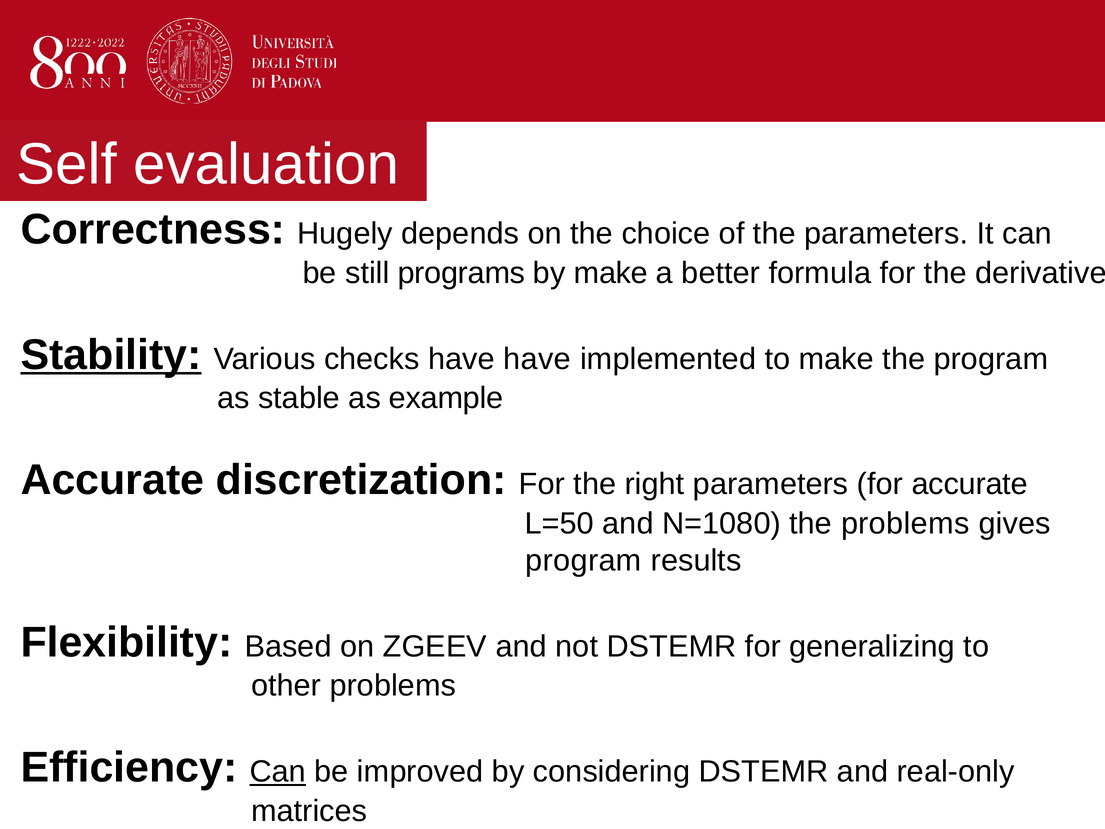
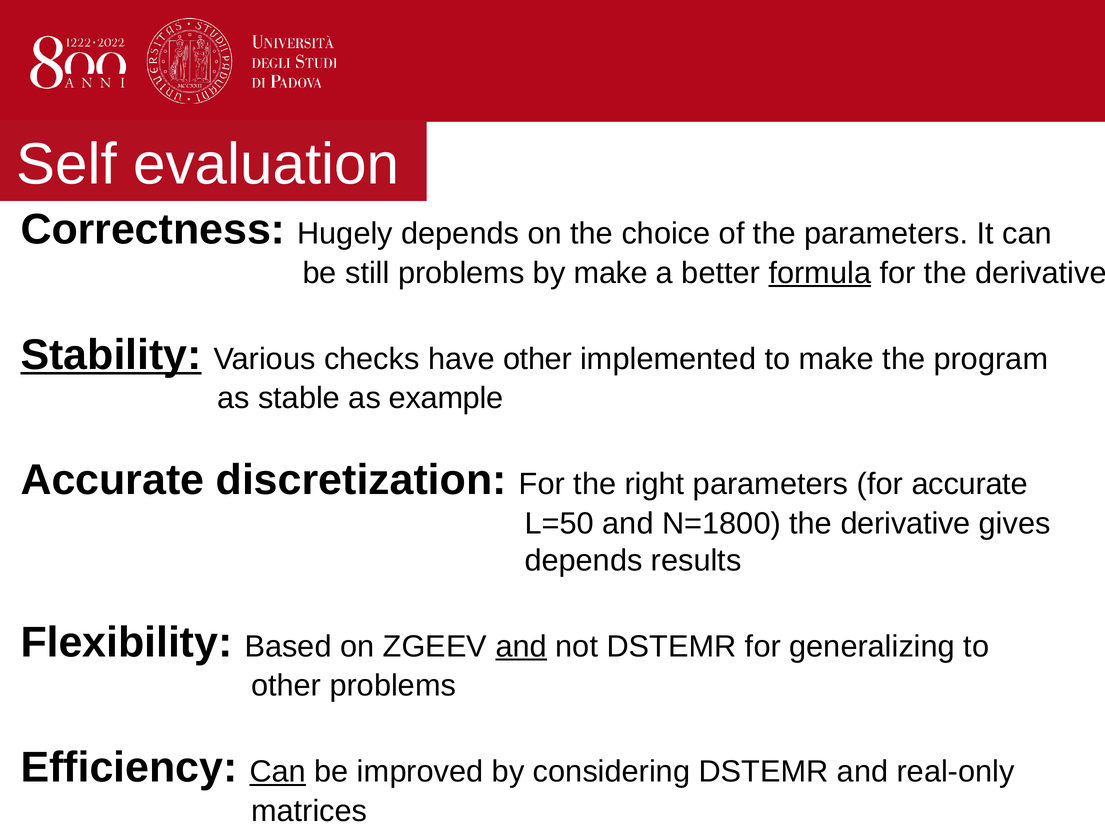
still programs: programs -> problems (461, 273)
formula underline: none -> present (820, 273)
have have: have -> other (538, 359)
N=1080: N=1080 -> N=1800 (721, 523)
problems: problems -> derivative (906, 523)
program: program -> depends (584, 560)
and underline: none -> present (521, 646)
